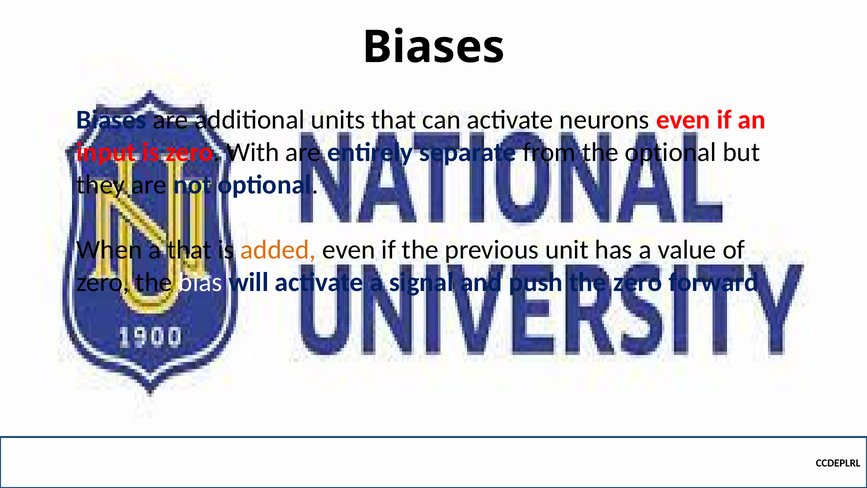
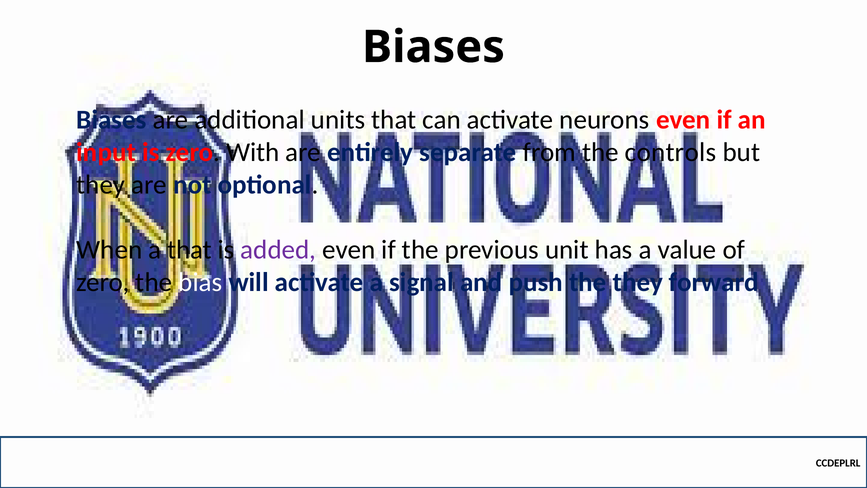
the optional: optional -> controls (671, 152)
added colour: orange -> purple (278, 250)
the zero: zero -> they (638, 282)
